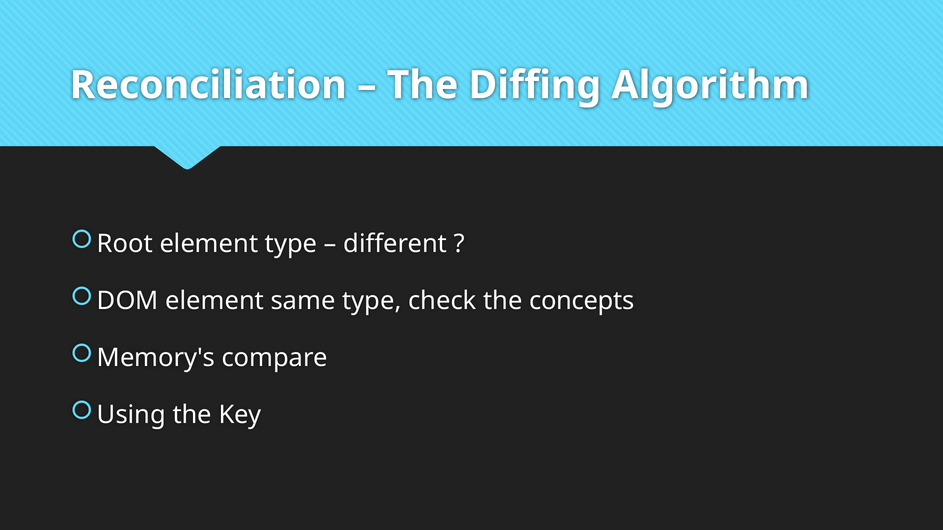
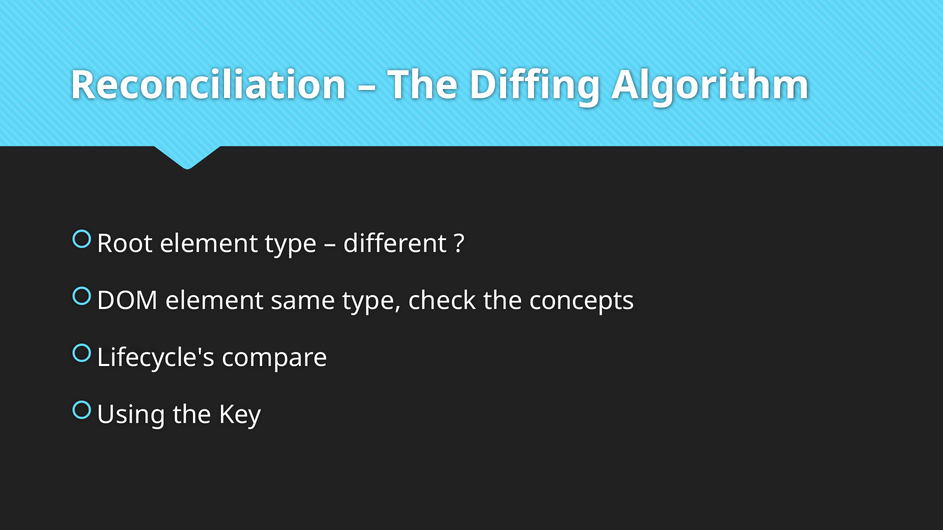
Memory's: Memory's -> Lifecycle's (156, 358)
